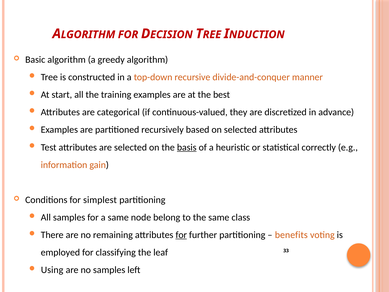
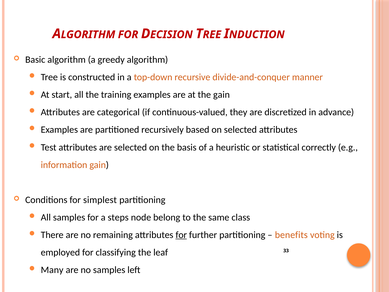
the best: best -> gain (221, 95)
basis underline: present -> none (187, 147)
a same: same -> steps (118, 217)
Using: Using -> Many (52, 270)
